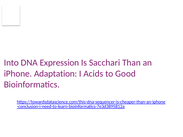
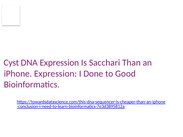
Into: Into -> Cyst (11, 63)
iPhone Adaptation: Adaptation -> Expression (56, 74)
Acids: Acids -> Done (93, 74)
